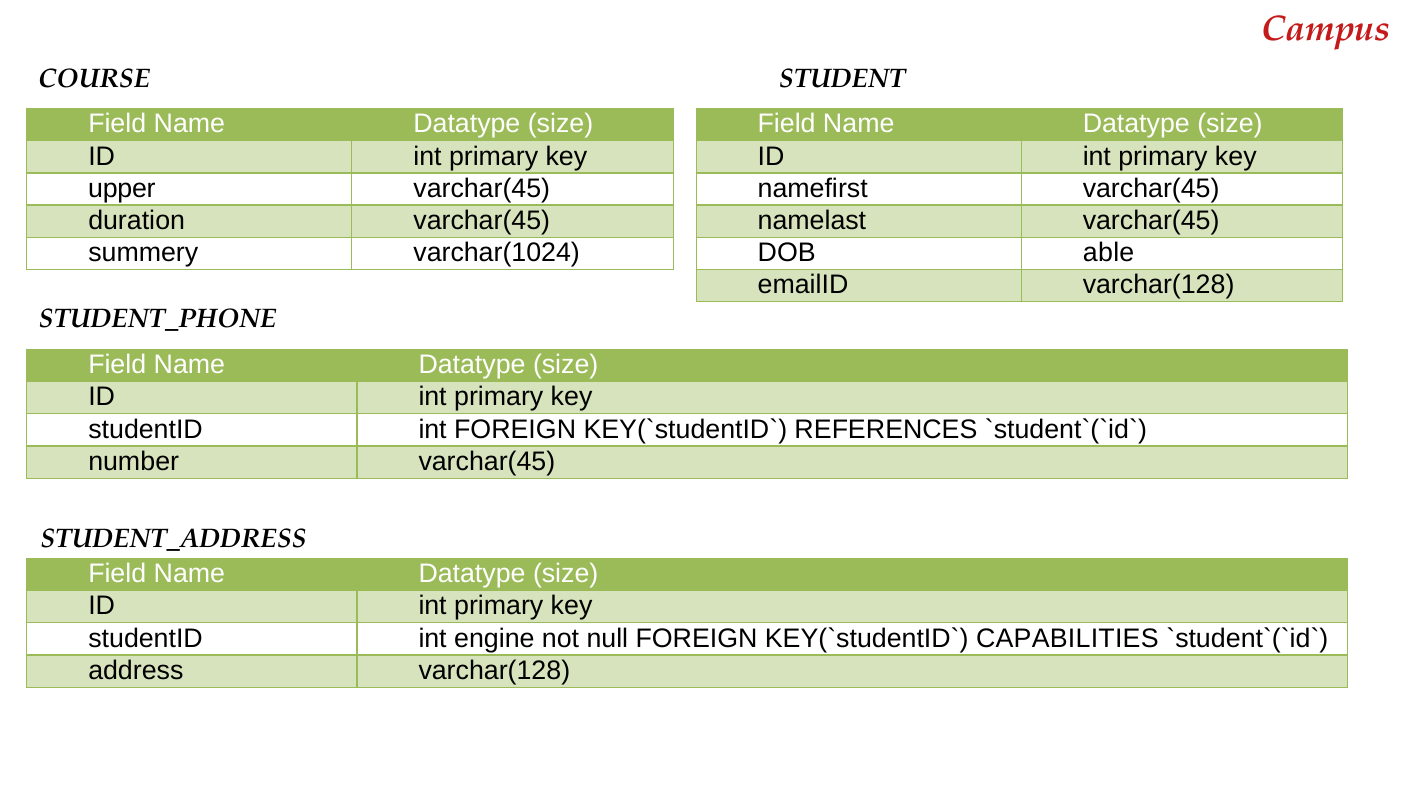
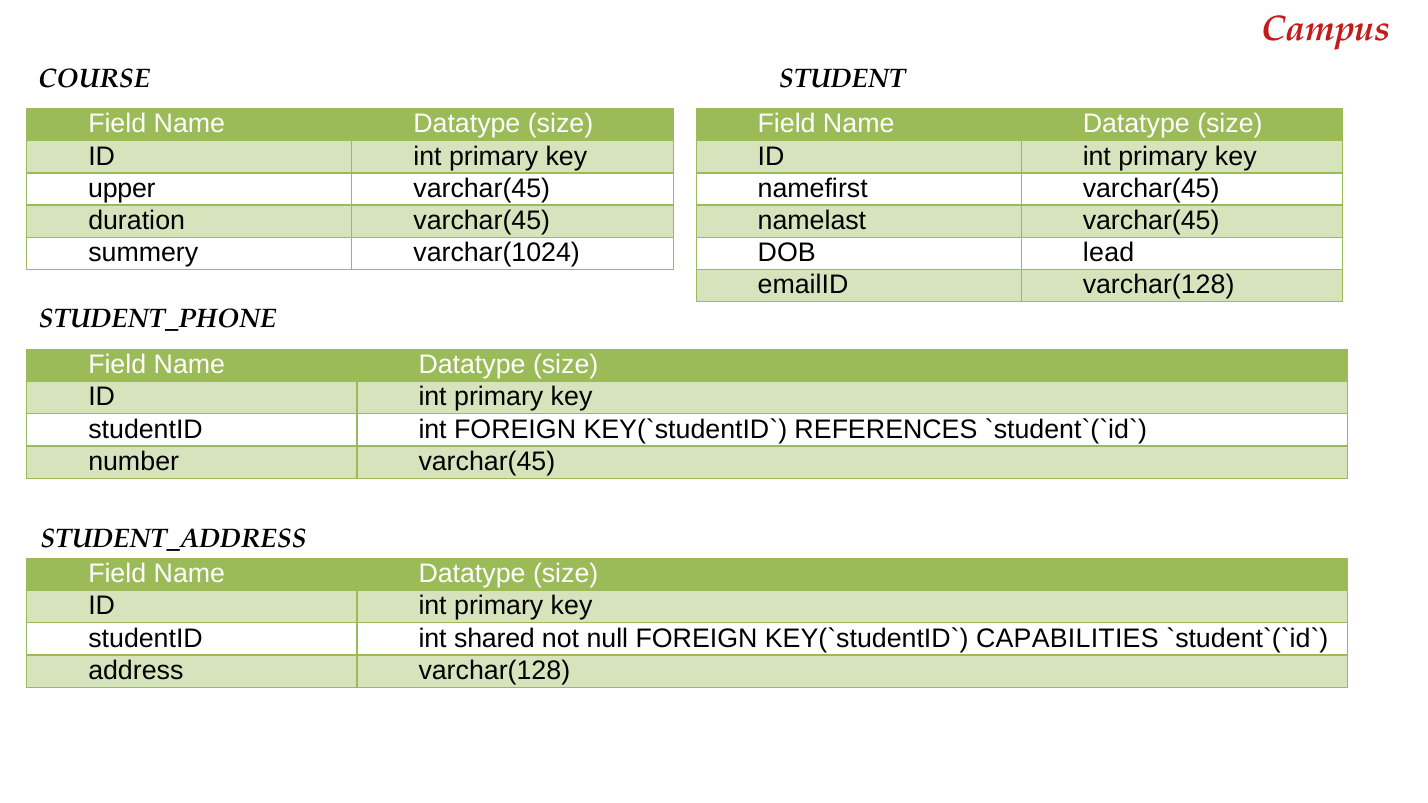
able: able -> lead (1109, 253)
engine: engine -> shared (494, 639)
